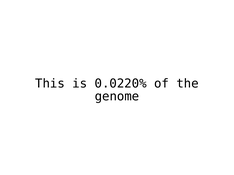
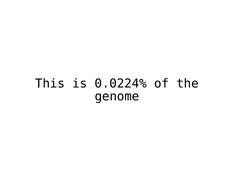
0.0220%: 0.0220% -> 0.0224% (121, 84)
